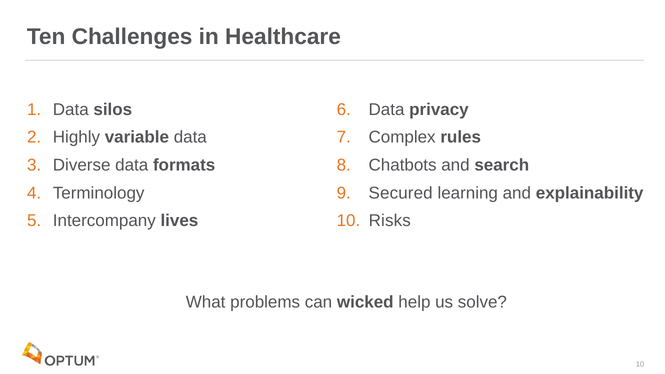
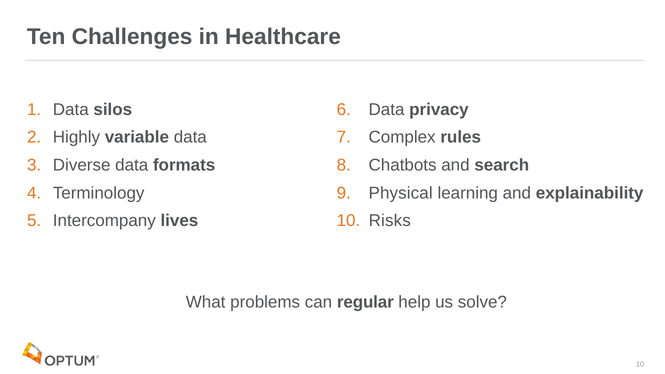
Secured: Secured -> Physical (401, 193)
wicked: wicked -> regular (365, 302)
